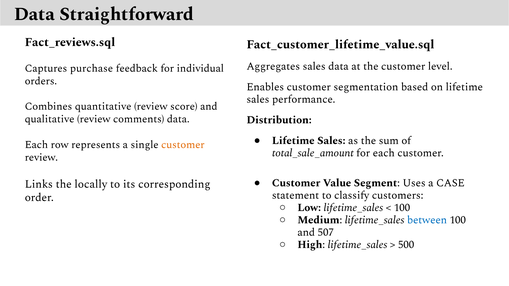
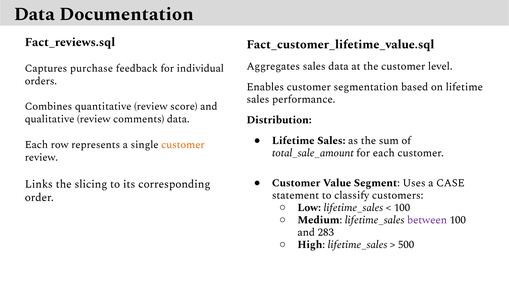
Straightforward: Straightforward -> Documentation (127, 14)
locally: locally -> slicing (91, 184)
between colour: blue -> purple (427, 220)
507: 507 -> 283 (326, 232)
